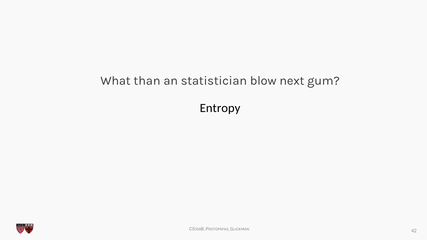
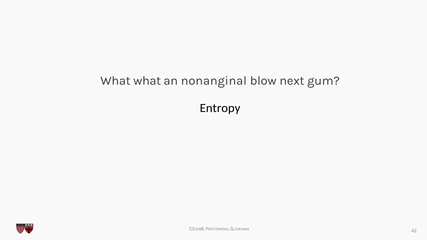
What than: than -> what (147, 81)
statistician: statistician -> nonanginal (214, 81)
